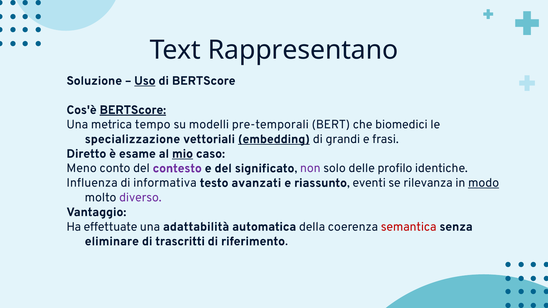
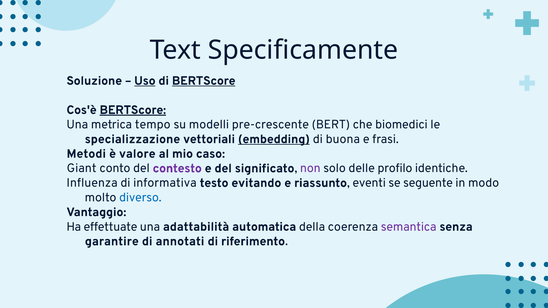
Rappresentano: Rappresentano -> Specificamente (303, 50)
BERTScore underline: none -> present (204, 81)
pre-temporali: pre-temporali -> pre-crescente (270, 125)
grandi: grandi -> buona (343, 139)
Diretto: Diretto -> Metodi (86, 154)
esame: esame -> valore (137, 154)
mio underline: present -> none (183, 154)
Meno: Meno -> Giant (82, 168)
avanzati: avanzati -> evitando (256, 183)
rilevanza: rilevanza -> seguente (428, 183)
modo underline: present -> none (484, 183)
diverso colour: purple -> blue (140, 198)
semantica colour: red -> purple (409, 227)
eliminare: eliminare -> garantire (112, 241)
trascritti: trascritti -> annotati (180, 241)
